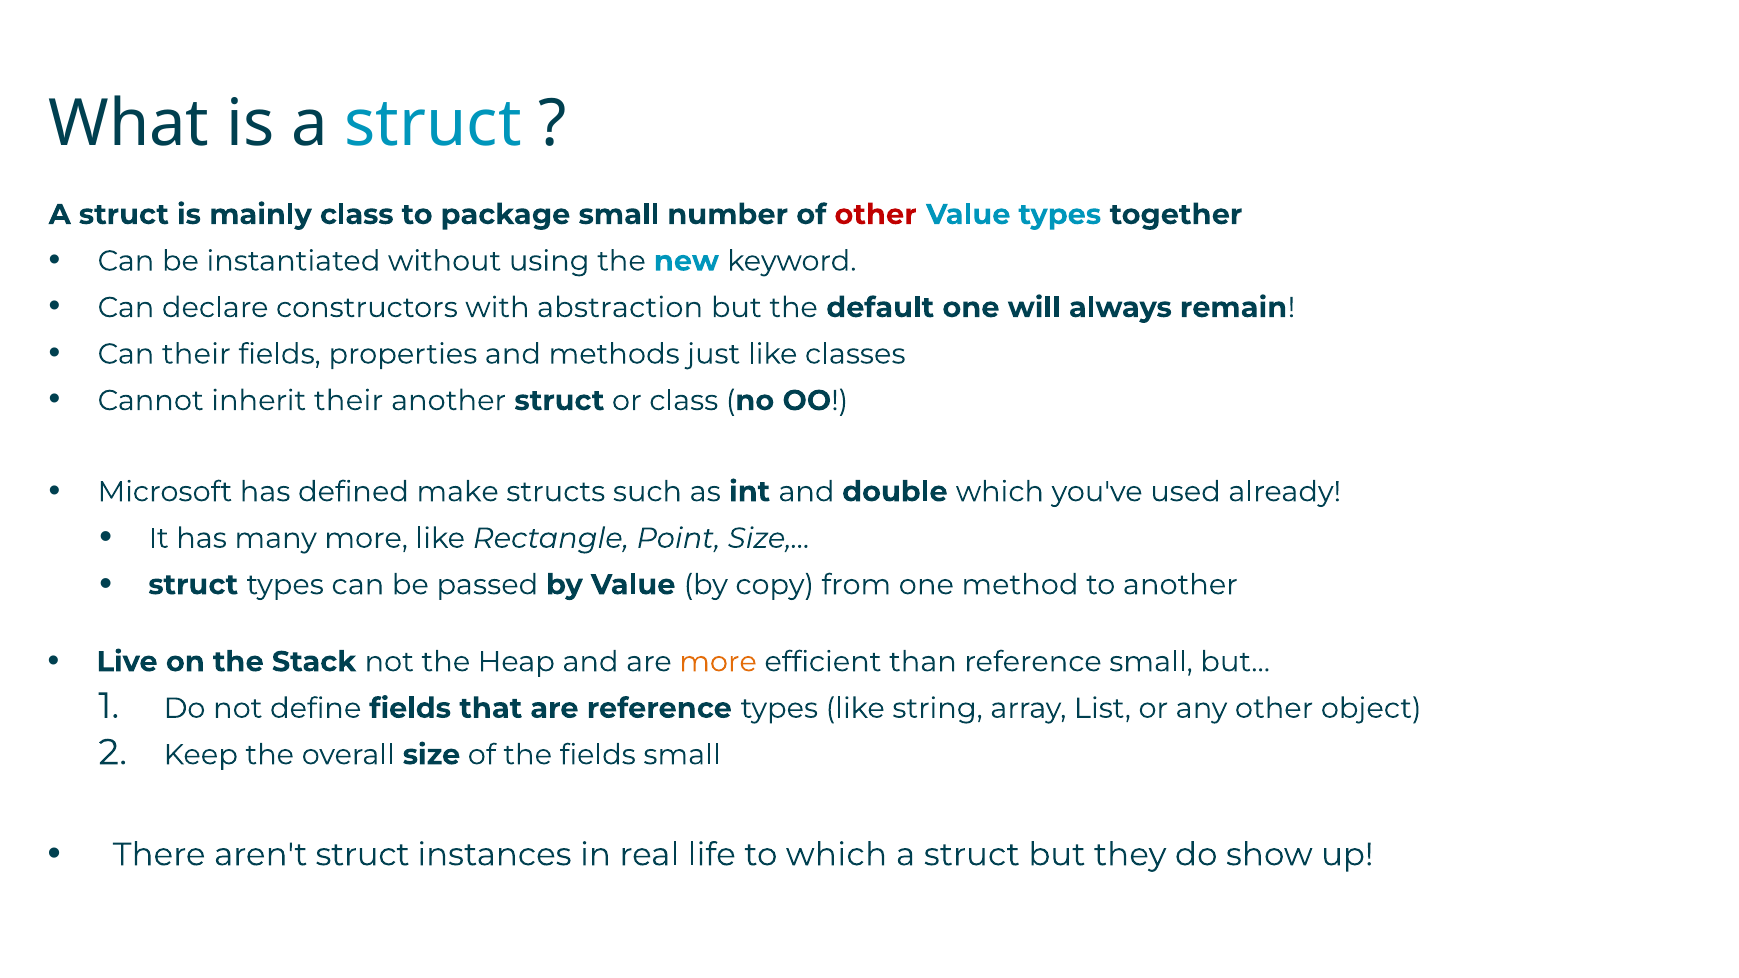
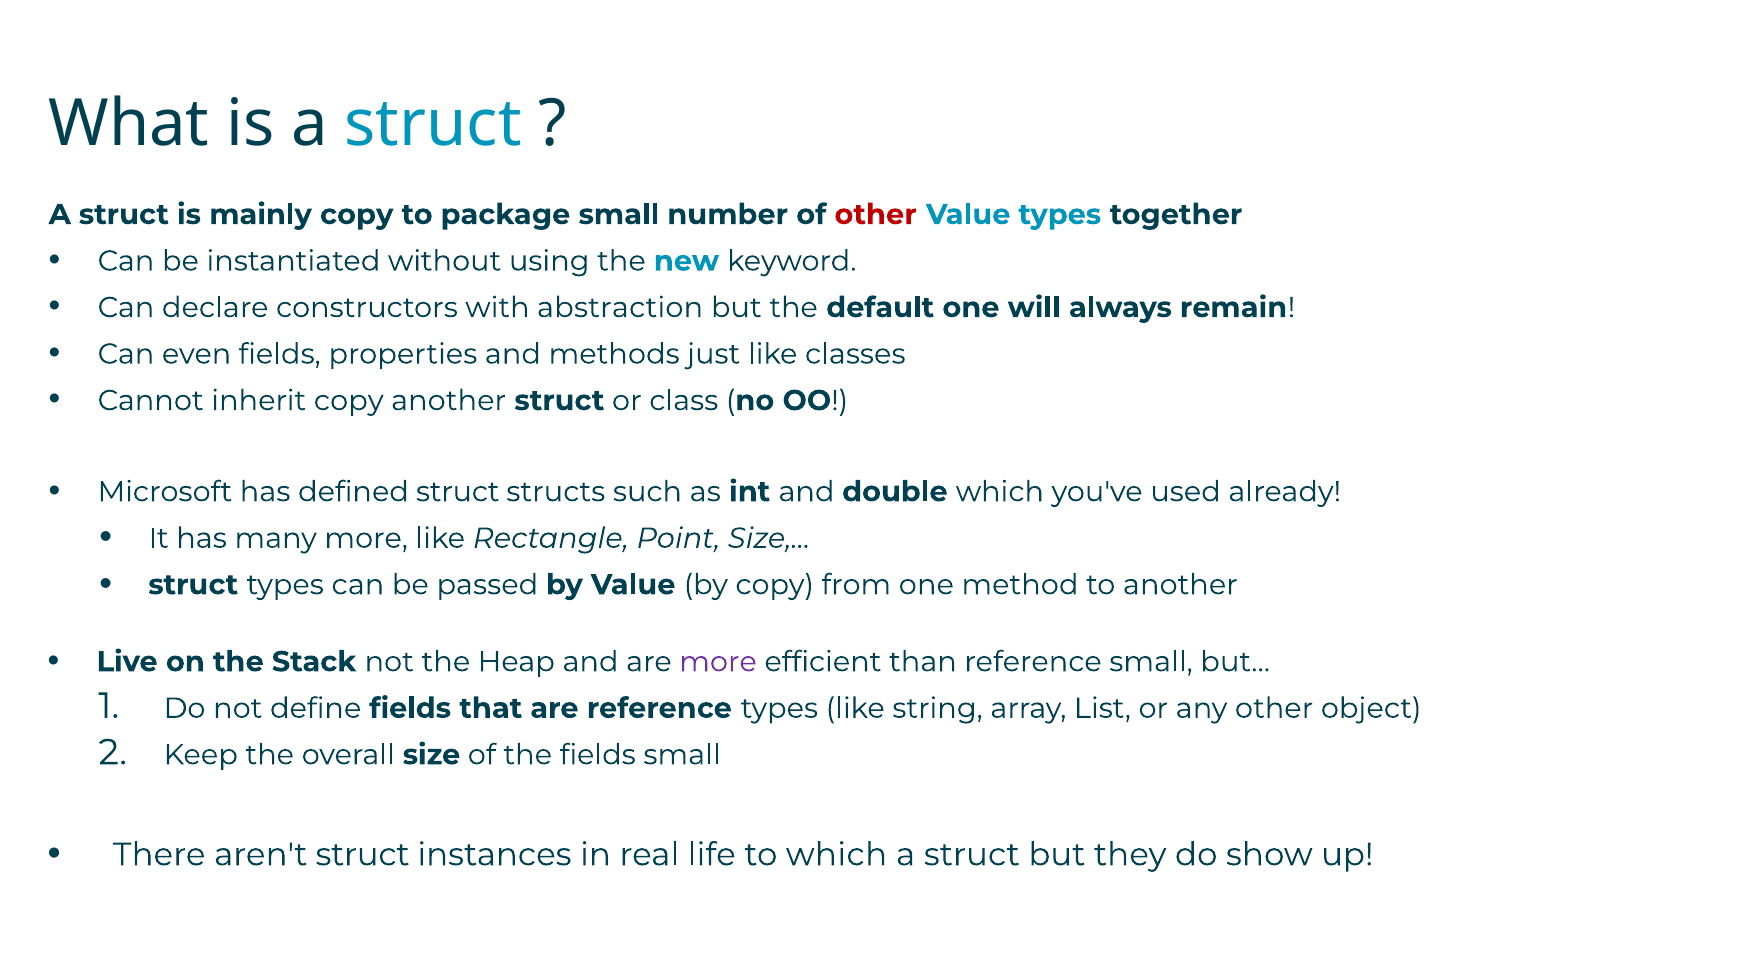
mainly class: class -> copy (357, 215)
Can their: their -> even (197, 354)
inherit their: their -> copy (349, 401)
defined make: make -> struct (458, 492)
more colour: orange -> purple (718, 662)
